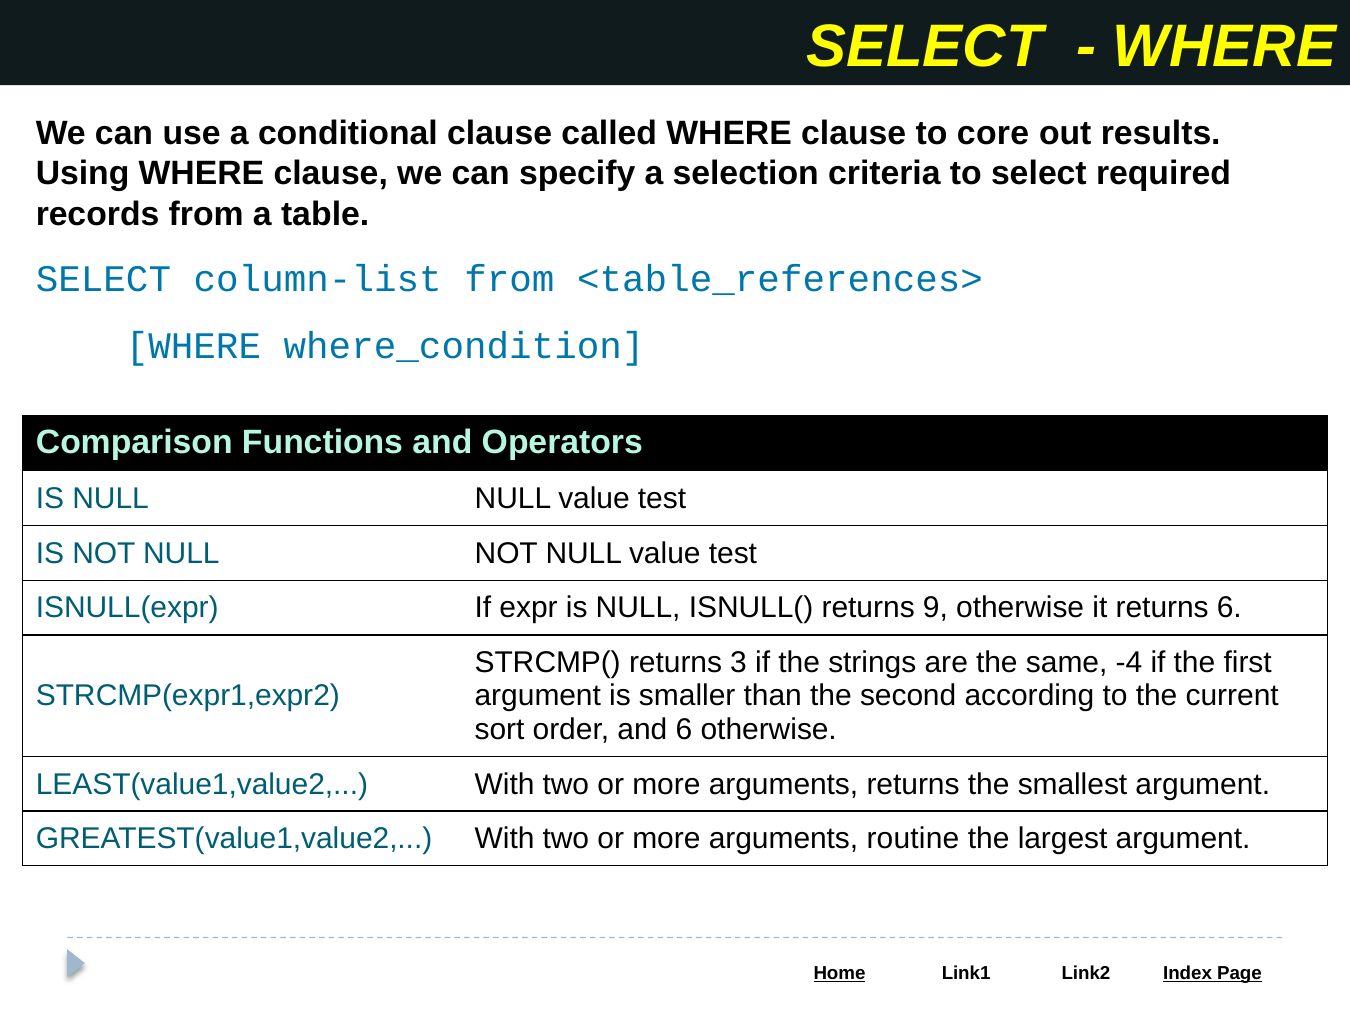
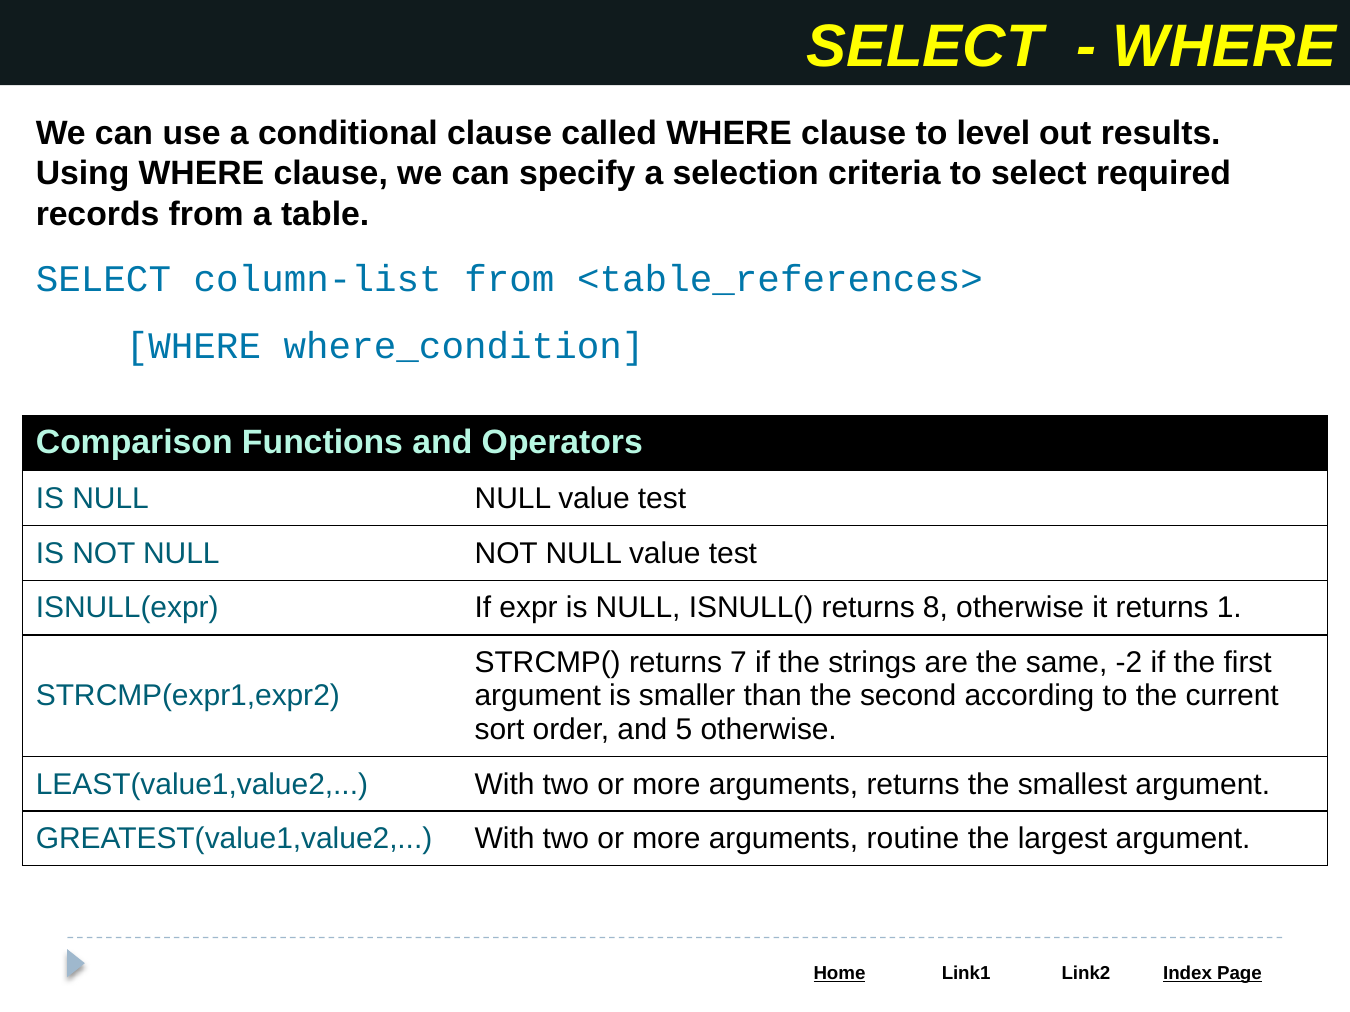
core: core -> level (993, 133)
9: 9 -> 8 (935, 608)
returns 6: 6 -> 1 (1229, 608)
3: 3 -> 7 (739, 663)
-4: -4 -> -2 (1129, 663)
and 6: 6 -> 5 (684, 730)
